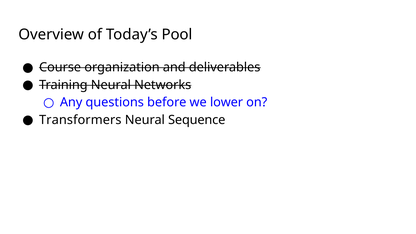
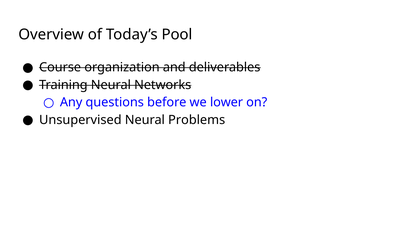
Transformers: Transformers -> Unsupervised (80, 120)
Sequence: Sequence -> Problems (197, 120)
